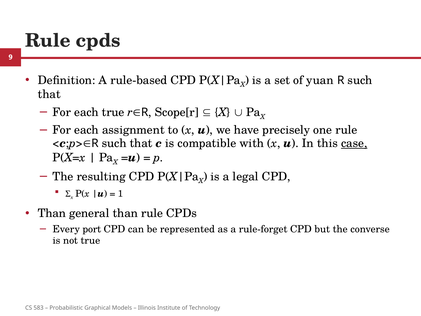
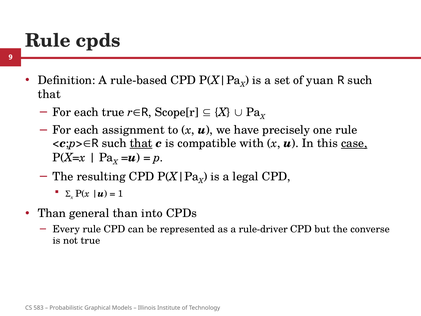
that underline: none -> present (141, 143)
than rule: rule -> into (152, 213)
Every port: port -> rule (92, 229)
rule-forget: rule-forget -> rule-driver (263, 229)
